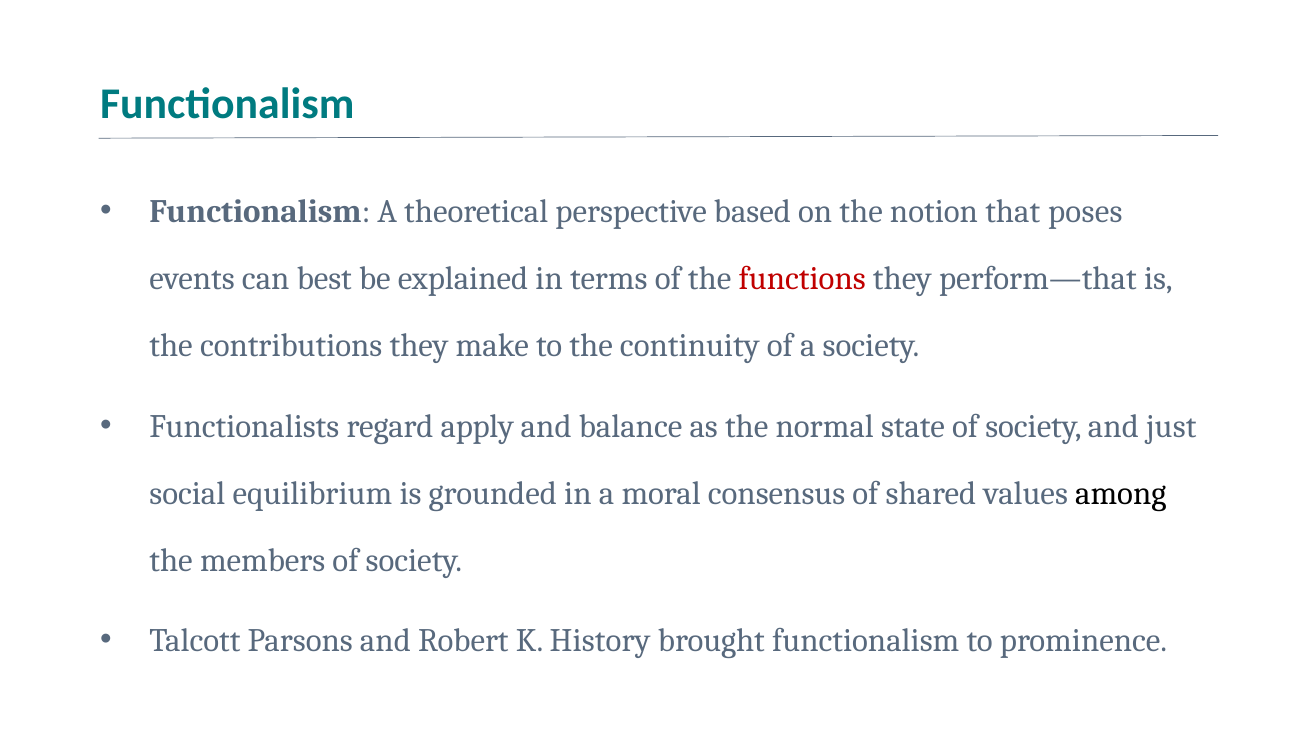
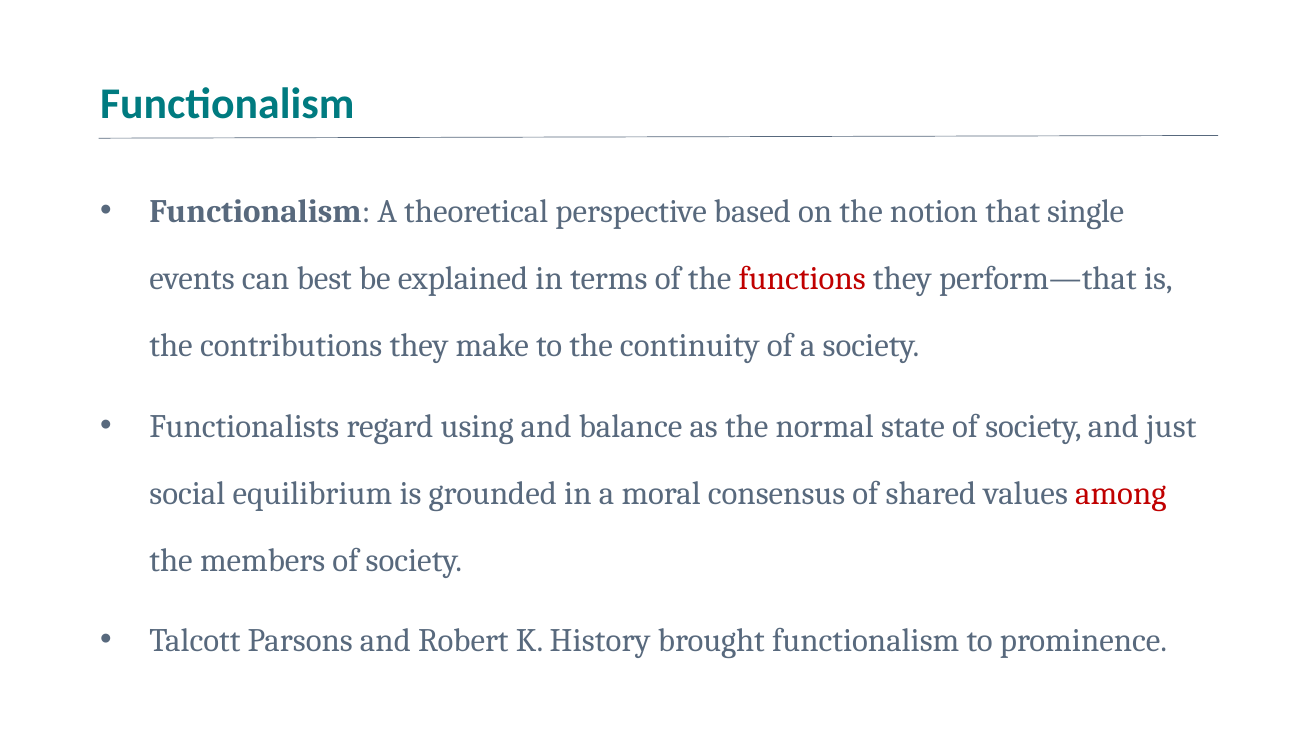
poses: poses -> single (1086, 212)
apply: apply -> using (477, 426)
among colour: black -> red (1121, 493)
